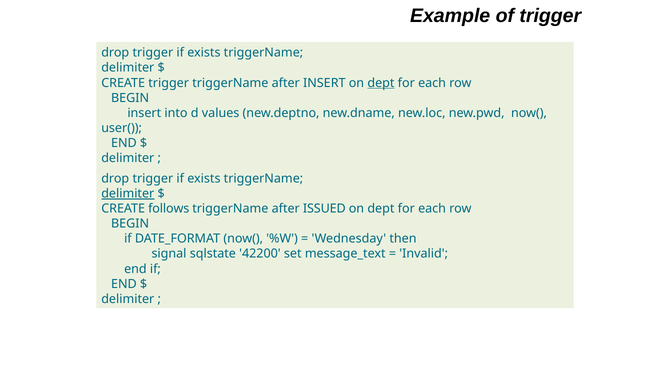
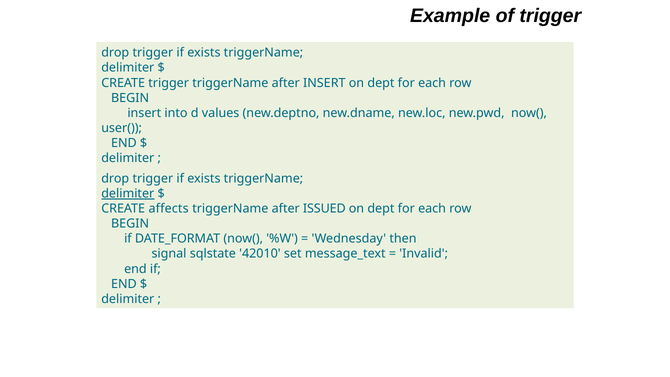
dept underline: present -> none (381, 83)
follows: follows -> affects (169, 209)
42200: 42200 -> 42010 (260, 254)
